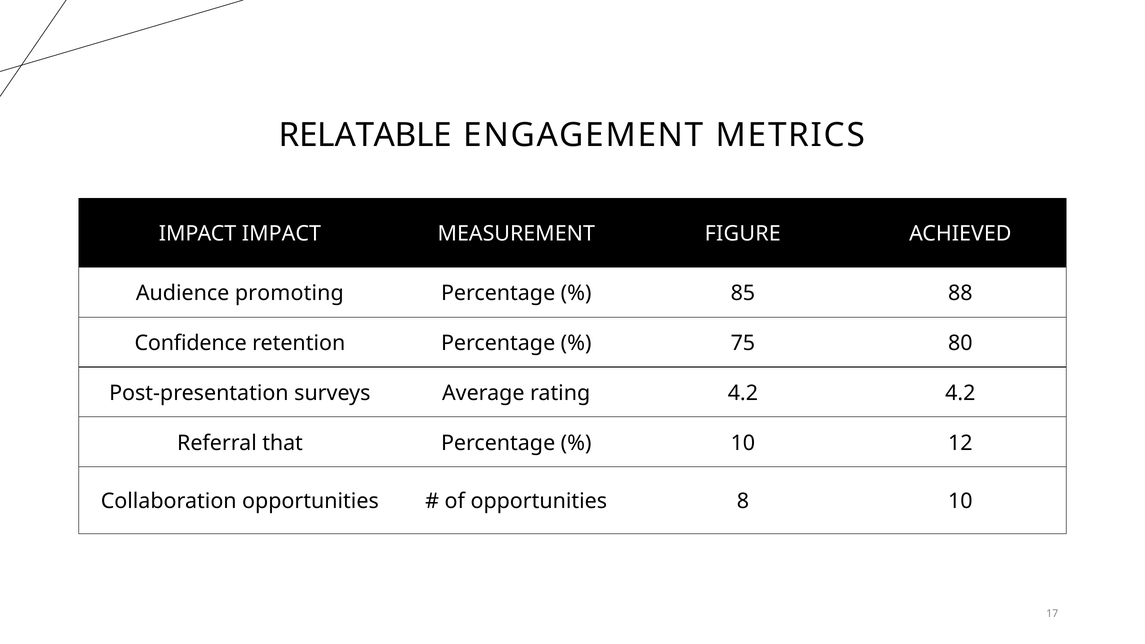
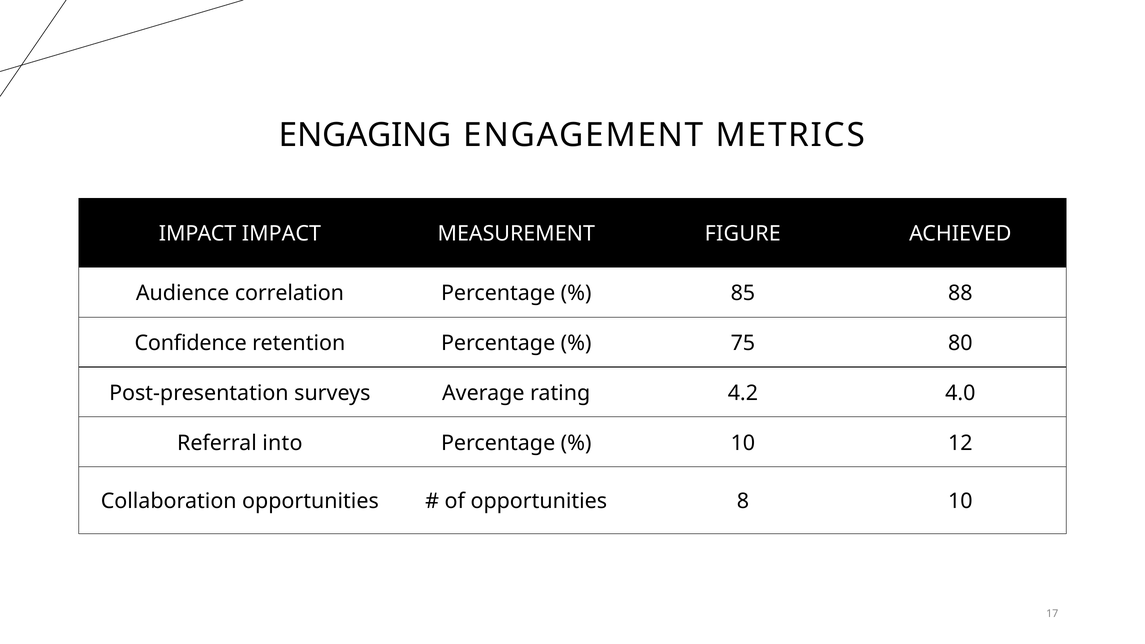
RELATABLE: RELATABLE -> ENGAGING (365, 135)
promoting: promoting -> correlation (289, 293)
4.2 4.2: 4.2 -> 4.0 (960, 393)
that: that -> into (282, 443)
